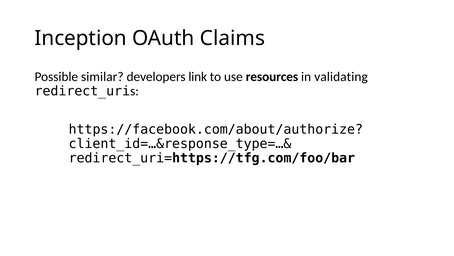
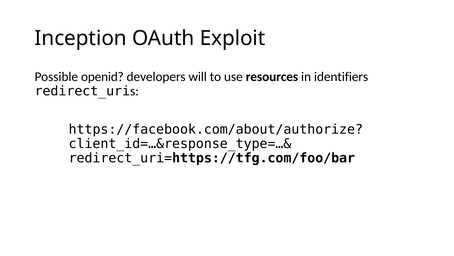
Claims: Claims -> Exploit (233, 38)
similar: similar -> openid (102, 77)
link: link -> will (198, 77)
validating: validating -> identifiers (341, 77)
